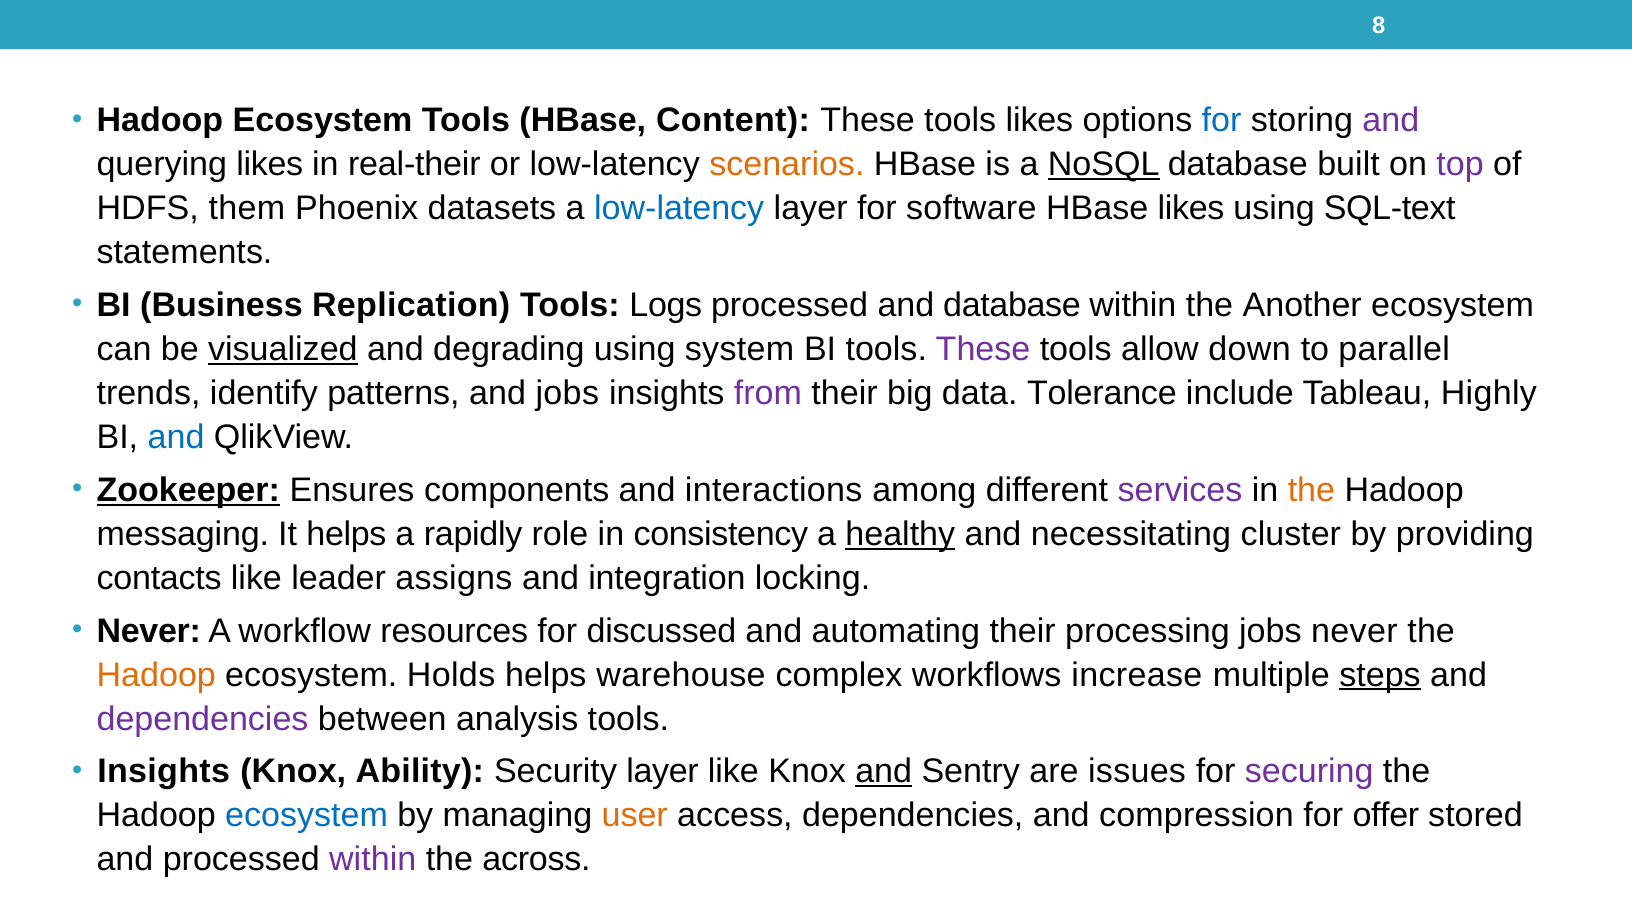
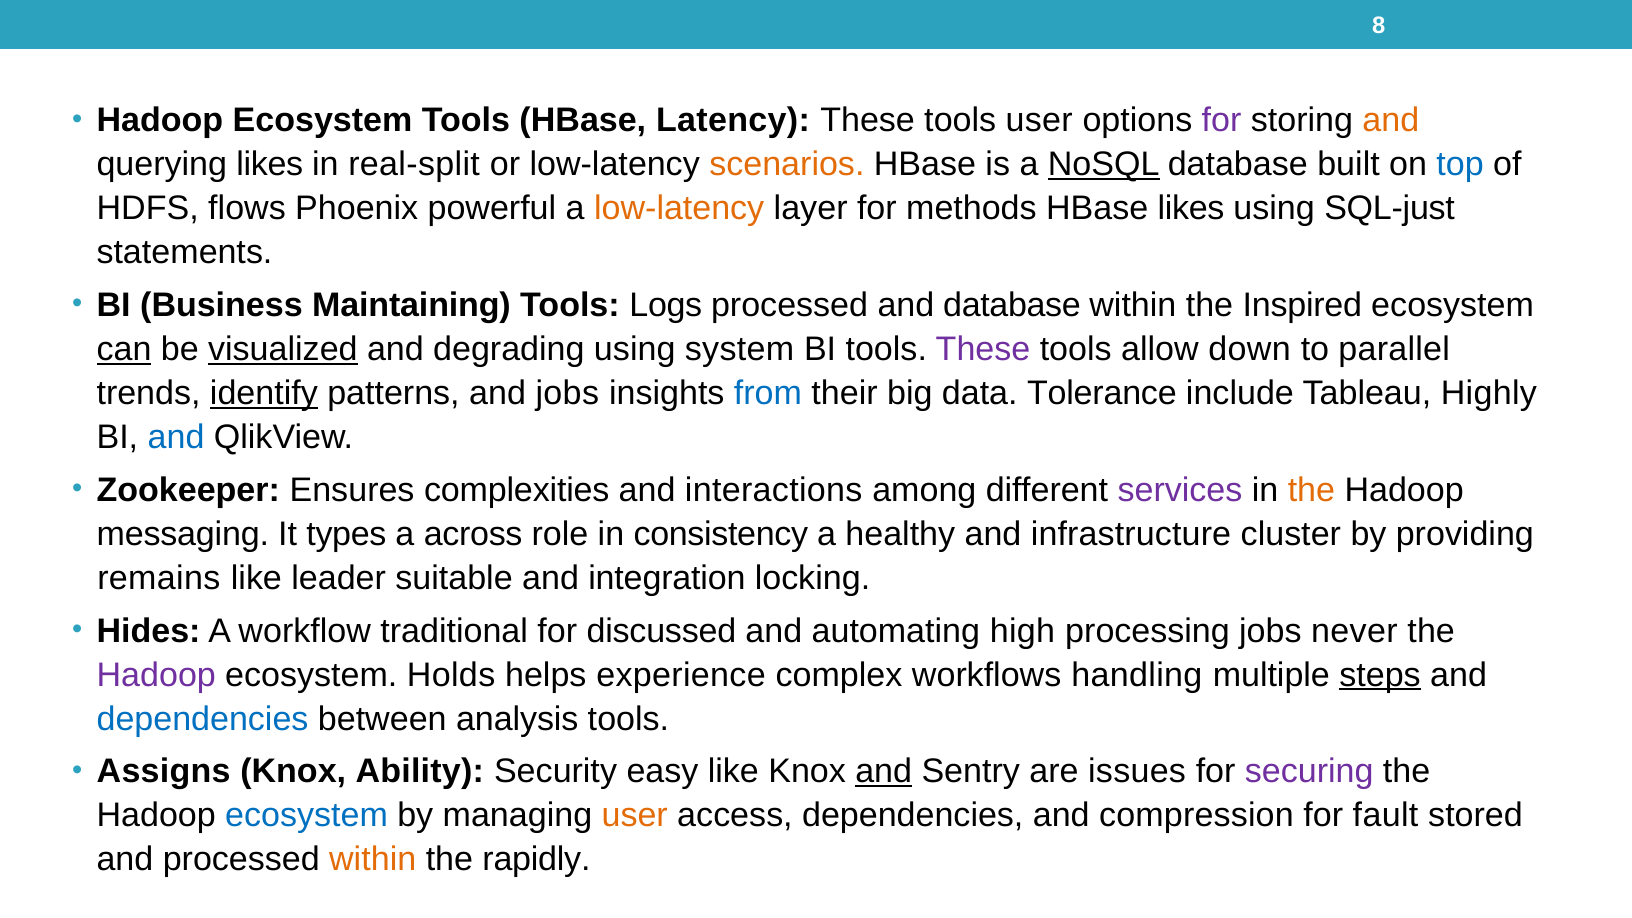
Content: Content -> Latency (733, 121)
tools likes: likes -> user (1039, 121)
for colour: blue -> purple (1222, 121)
and colour: purple -> orange (1391, 121)
real-their: real-their -> real-split (414, 165)
top colour: purple -> blue (1460, 165)
them: them -> flows (247, 209)
datasets: datasets -> powerful (492, 209)
low-latency colour: blue -> orange (679, 209)
software: software -> methods (971, 209)
SQL-text: SQL-text -> SQL-just (1390, 209)
Replication: Replication -> Maintaining (411, 305)
Another: Another -> Inspired (1302, 305)
can underline: none -> present (124, 349)
identify underline: none -> present (264, 393)
from colour: purple -> blue (768, 393)
Zookeeper underline: present -> none (188, 490)
components: components -> complexities (517, 490)
It helps: helps -> types (346, 534)
rapidly: rapidly -> across (473, 534)
healthy underline: present -> none (900, 534)
necessitating: necessitating -> infrastructure (1131, 534)
contacts: contacts -> remains (159, 578)
assigns: assigns -> suitable (454, 578)
Never: Never -> Hides (149, 631)
resources: resources -> traditional (454, 631)
automating their: their -> high (1022, 631)
Hadoop colour: orange -> purple (156, 675)
warehouse: warehouse -> experience (681, 675)
increase: increase -> handling (1137, 675)
dependencies colour: purple -> blue (203, 719)
Insights: Insights -> Assigns (164, 771)
Security layer: layer -> easy (662, 771)
offer: offer -> fault (1386, 816)
within colour: purple -> orange (373, 860)
across: across -> rapidly (536, 860)
